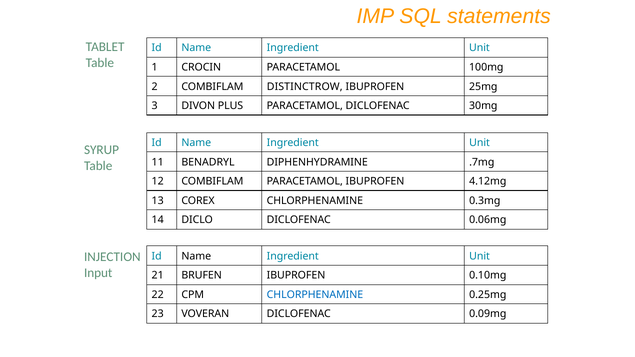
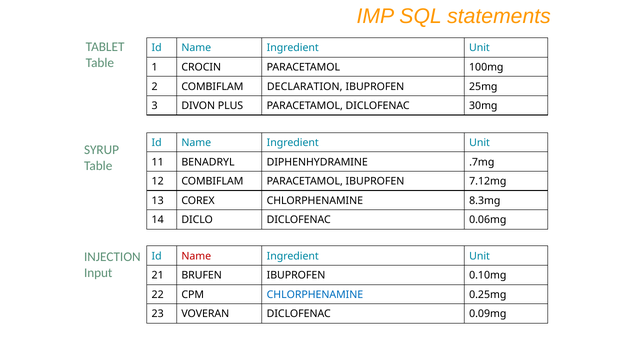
DISTINCTROW: DISTINCTROW -> DECLARATION (305, 87)
4.12mg: 4.12mg -> 7.12mg (488, 181)
0.3mg: 0.3mg -> 8.3mg (485, 201)
Name colour: black -> red (196, 256)
